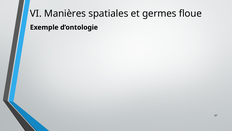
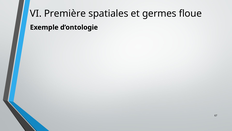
Manières: Manières -> Première (65, 13)
